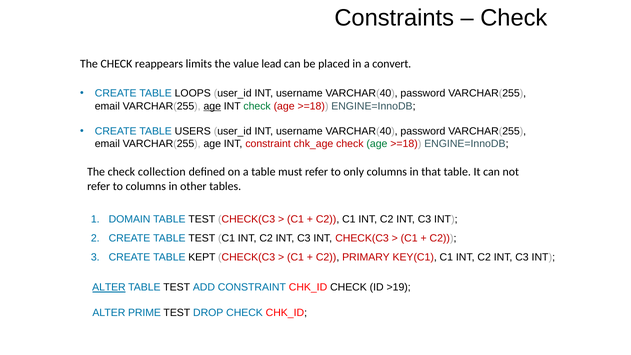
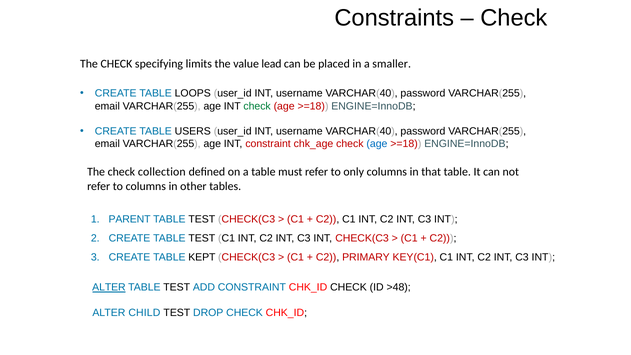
reappears: reappears -> specifying (159, 64)
convert: convert -> smaller (392, 64)
age underline: present -> none (212, 106)
age colour: green -> blue (377, 144)
DOMAIN: DOMAIN -> PARENT (130, 219)
>19: >19 -> >48 (399, 288)
PRIME: PRIME -> CHILD (144, 313)
